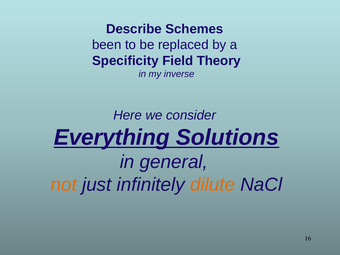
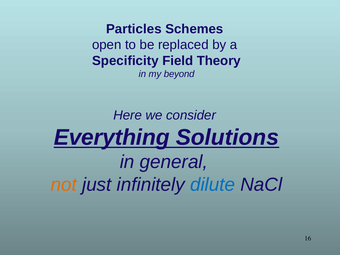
Describe: Describe -> Particles (134, 29)
been: been -> open (107, 45)
inverse: inverse -> beyond (179, 74)
dilute colour: orange -> blue (213, 185)
